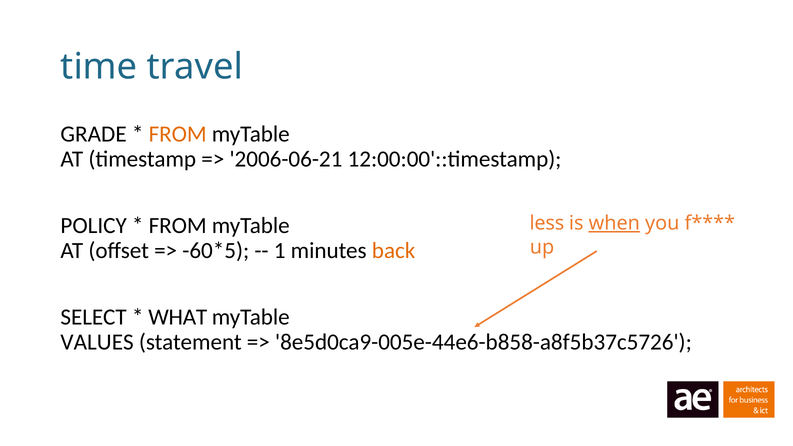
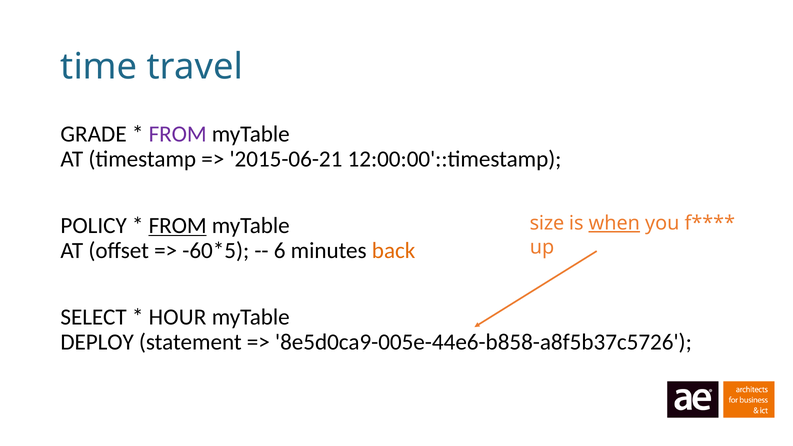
FROM colour: orange -> purple (178, 134)
2006-06-21: 2006-06-21 -> 2015-06-21 (286, 159)
FROM underline: none -> present (178, 226)
less: less -> size (547, 223)
1: 1 -> 6 (280, 251)
WHAT: WHAT -> HOUR (178, 317)
VALUES: VALUES -> DEPLOY (97, 342)
